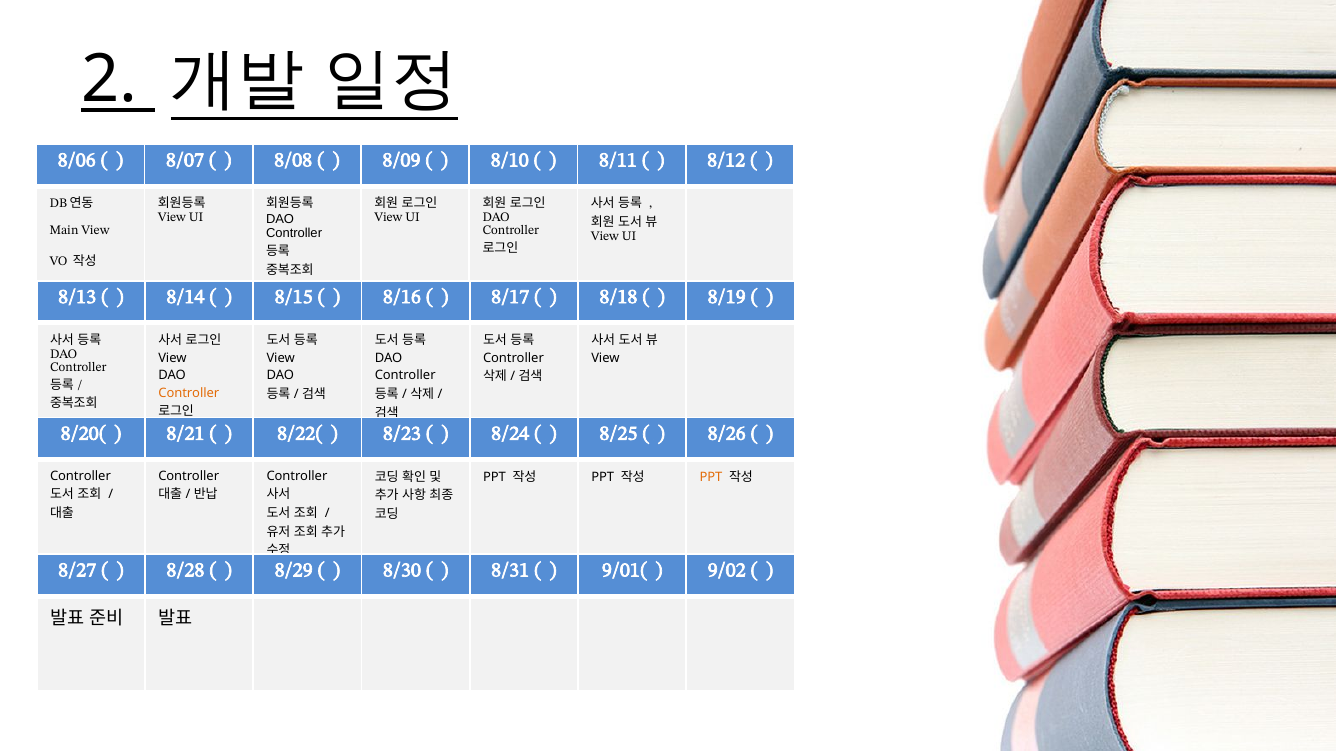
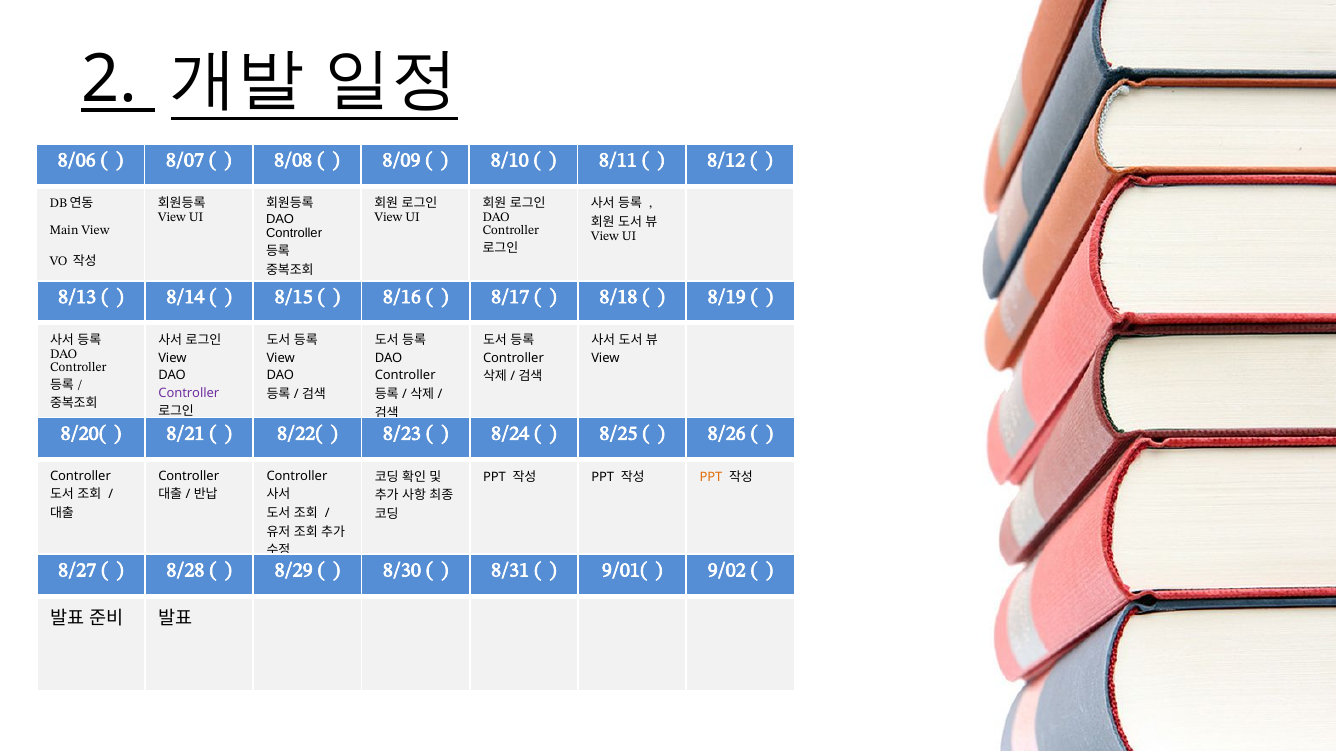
Controller colour: orange -> purple (189, 393)
